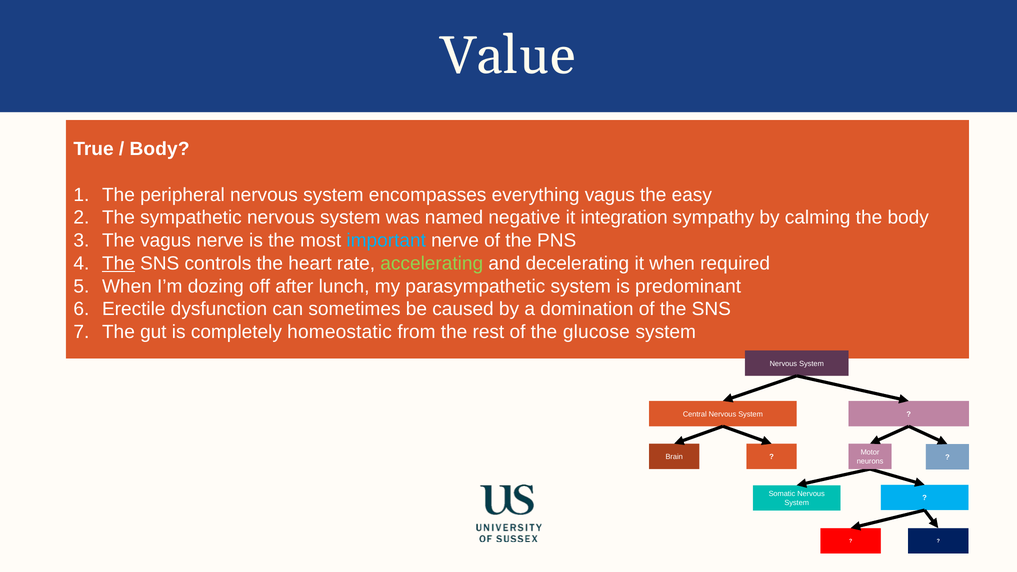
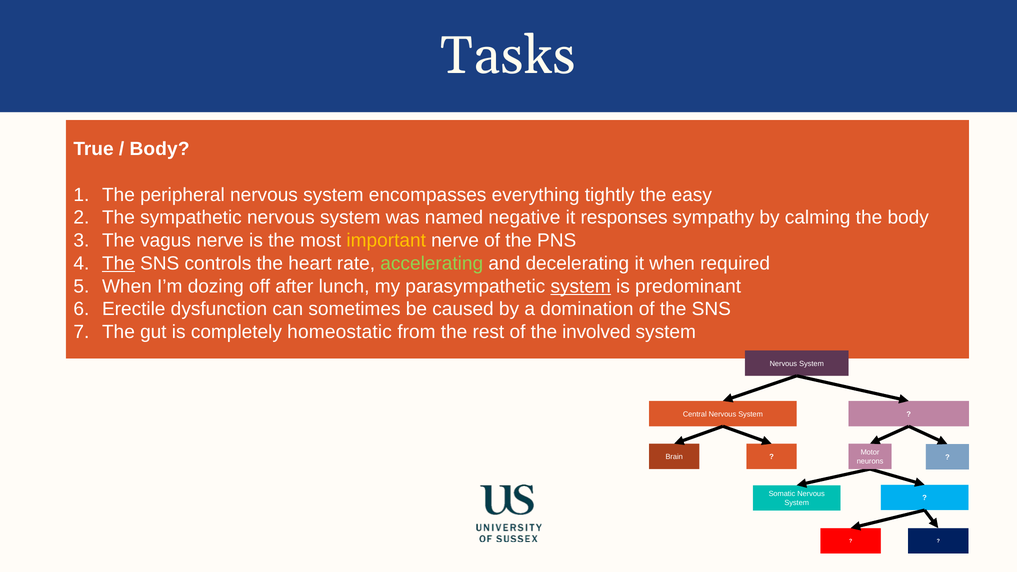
Value: Value -> Tasks (508, 56)
everything vagus: vagus -> tightly (610, 195)
integration: integration -> responses (624, 218)
important colour: light blue -> yellow (386, 241)
system underline: none -> present (581, 286)
glucose: glucose -> involved (597, 332)
